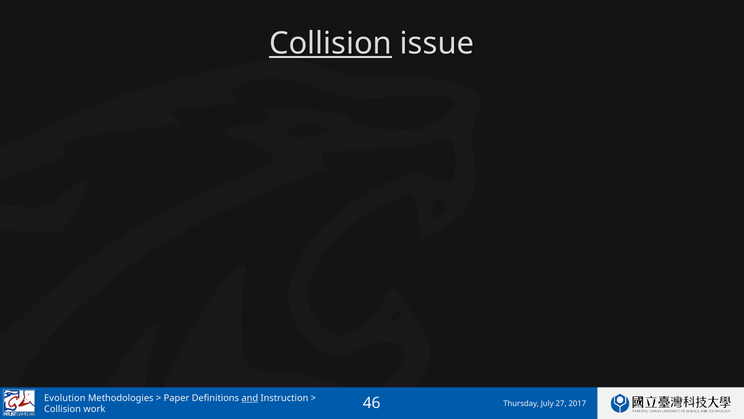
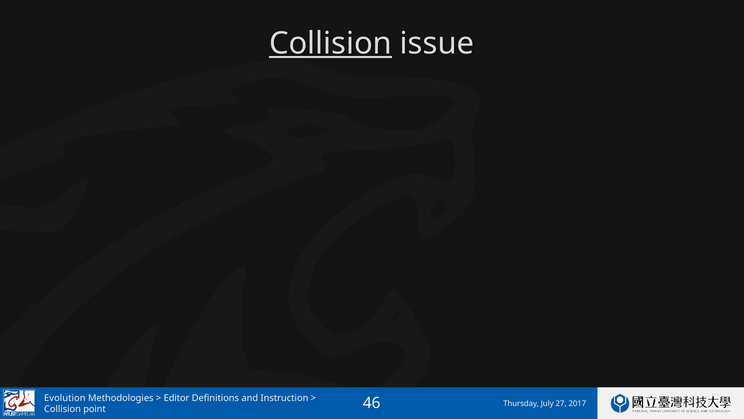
Paper: Paper -> Editor (177, 398)
and underline: present -> none (250, 398)
work: work -> point (95, 409)
